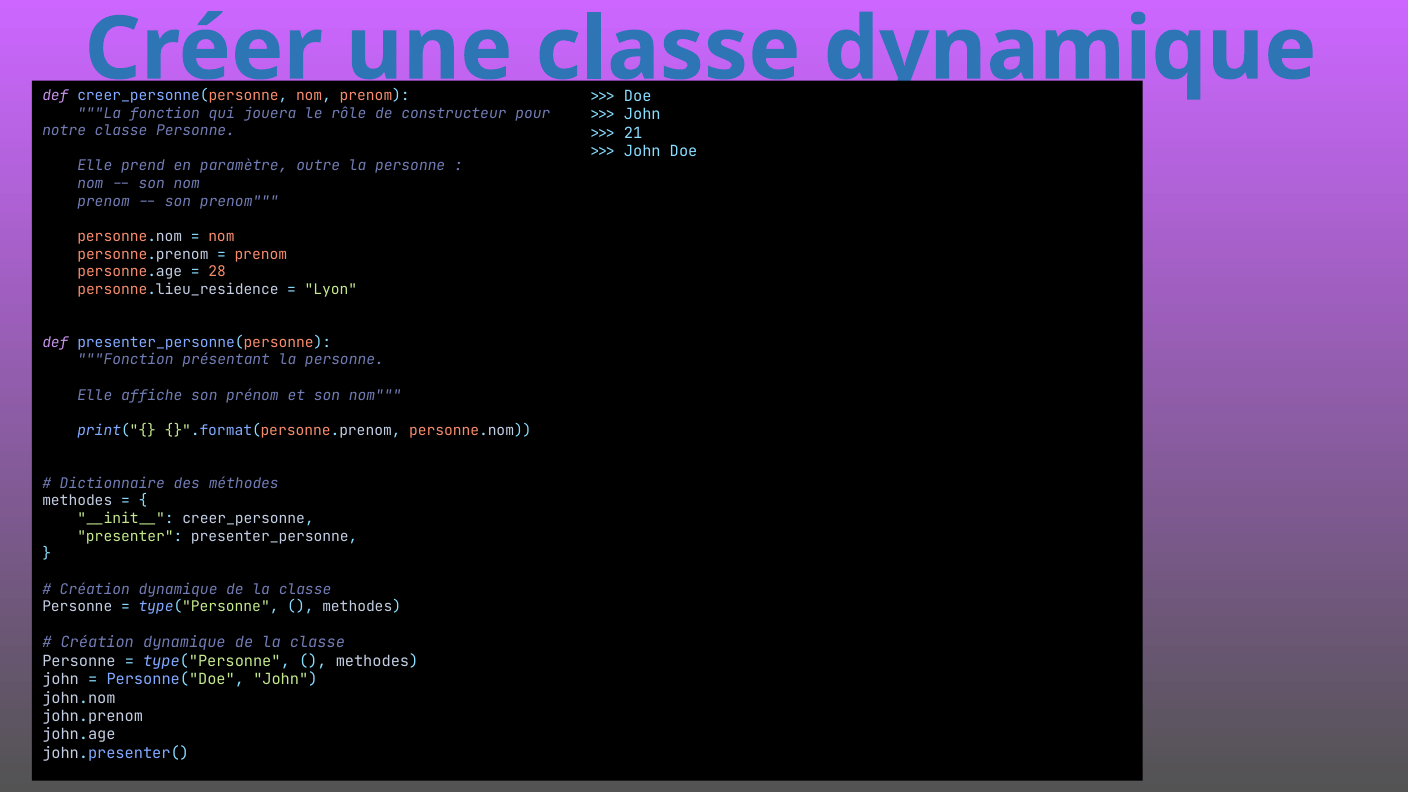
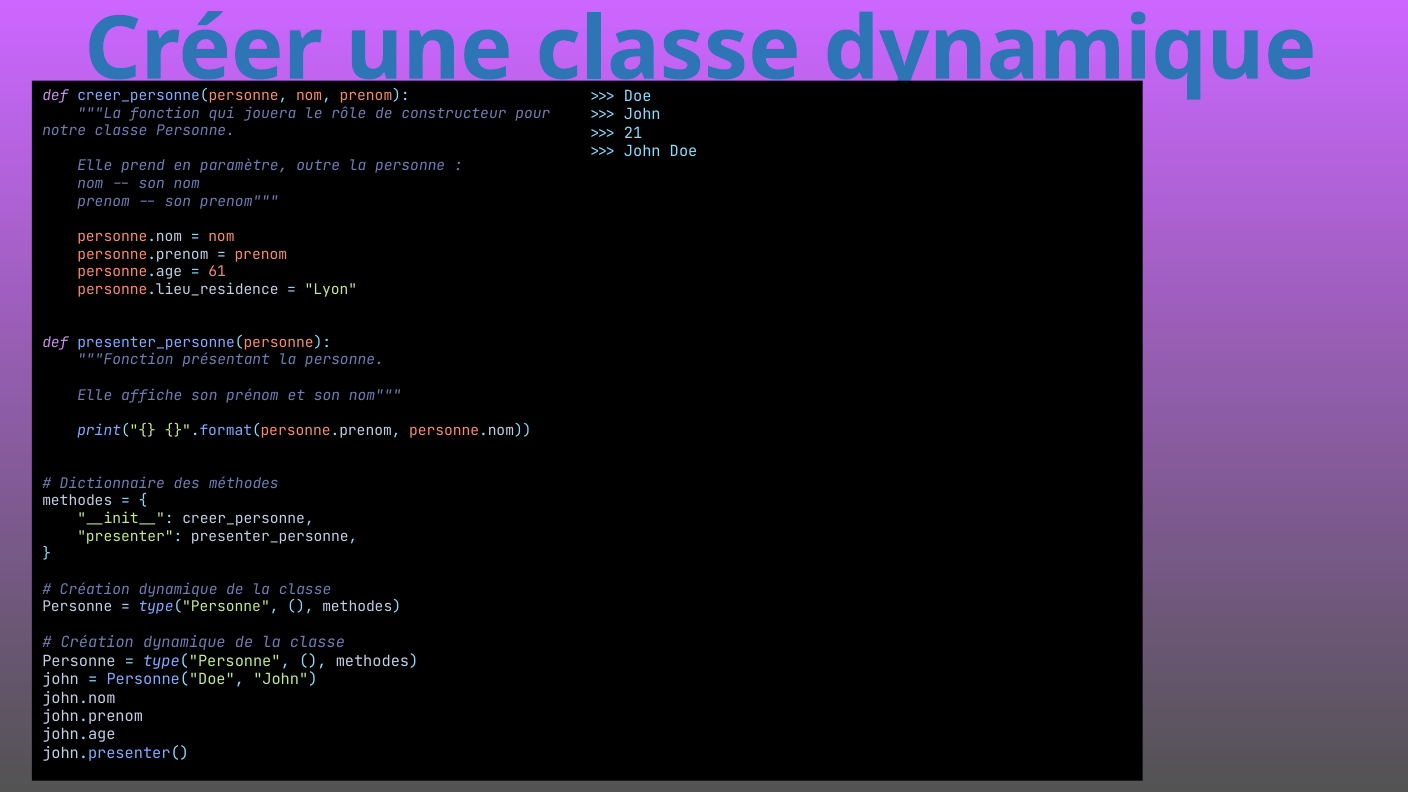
28: 28 -> 61 (217, 272)
